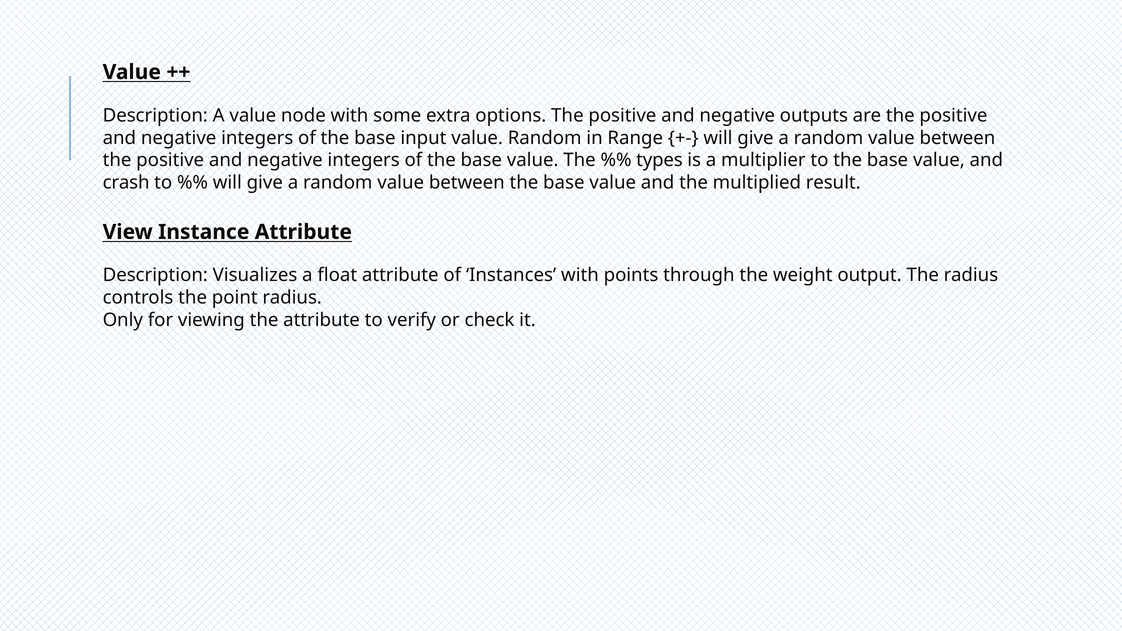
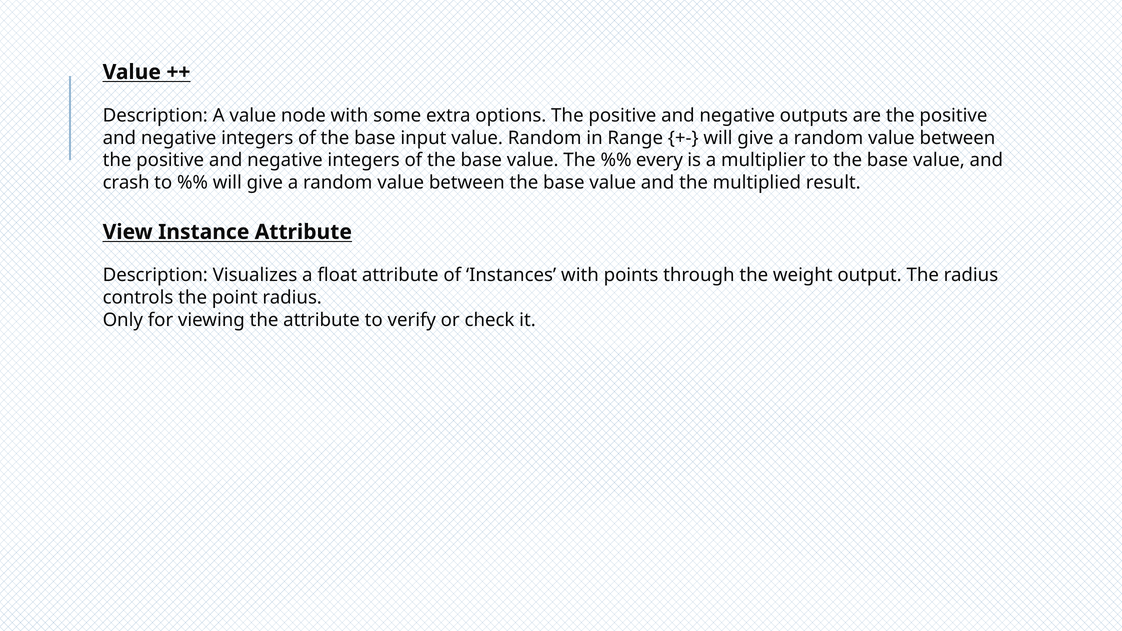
types: types -> every (659, 160)
